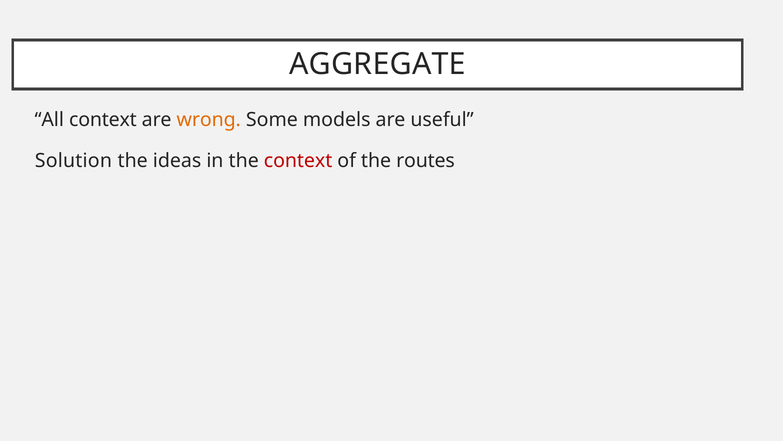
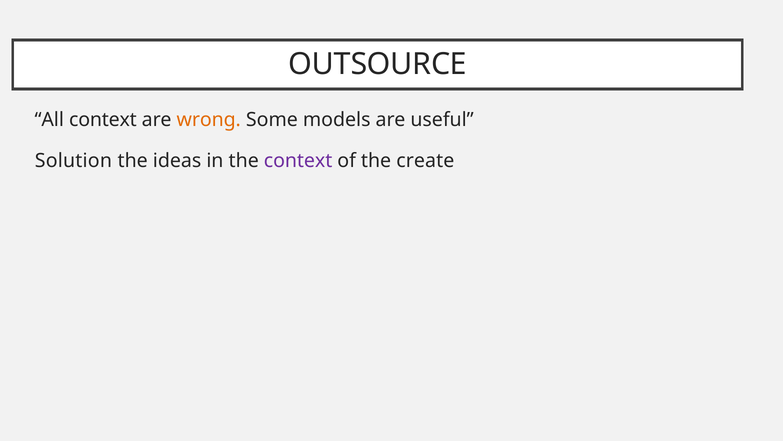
AGGREGATE: AGGREGATE -> OUTSOURCE (378, 64)
context colour: red -> purple (298, 160)
routes: routes -> create (425, 160)
